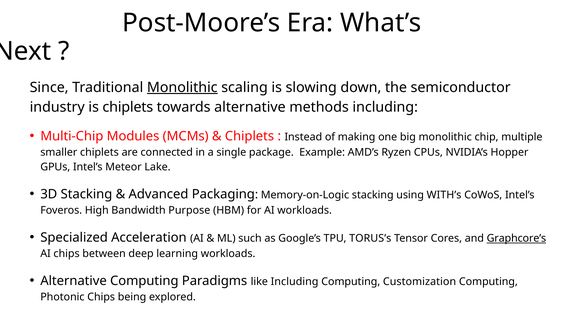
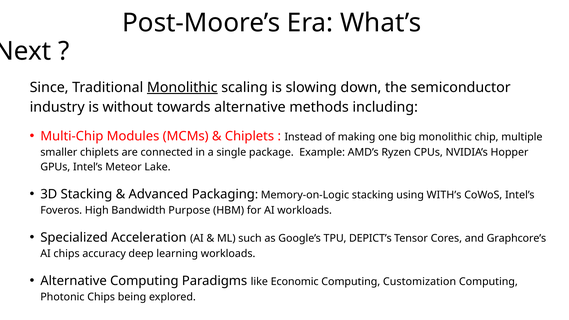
is chiplets: chiplets -> without (128, 107)
TORUS’s: TORUS’s -> DEPICT’s (370, 238)
Graphcore’s underline: present -> none (516, 238)
between: between -> accuracy (104, 254)
like Including: Including -> Economic (295, 282)
